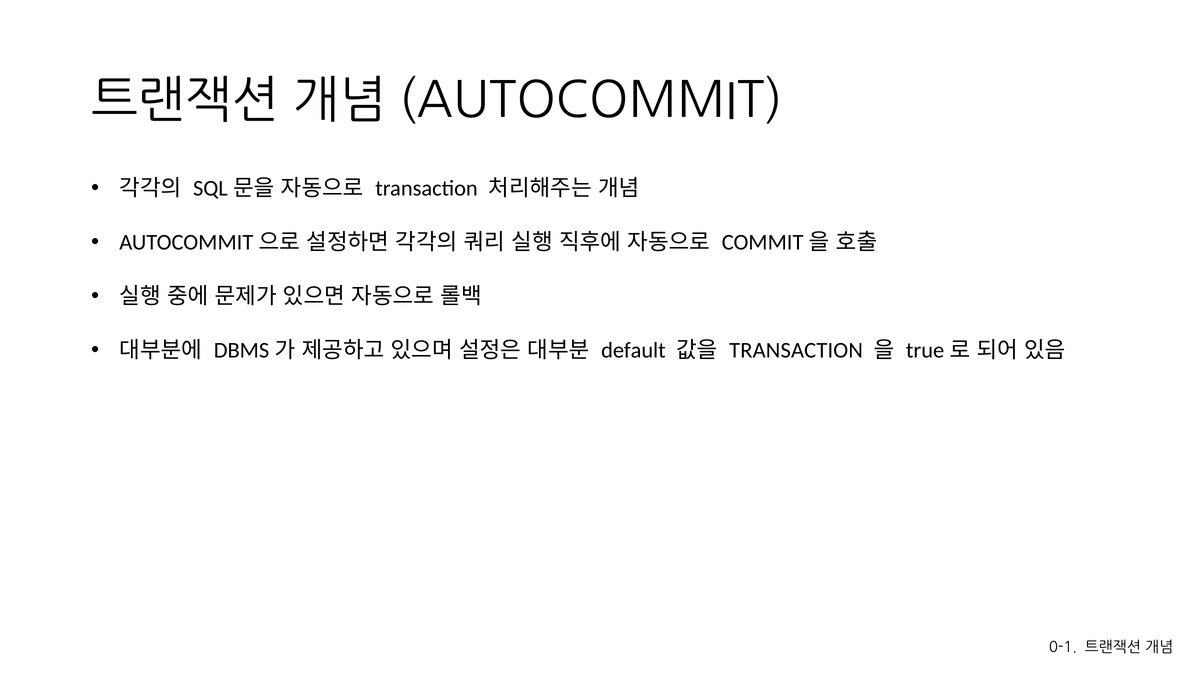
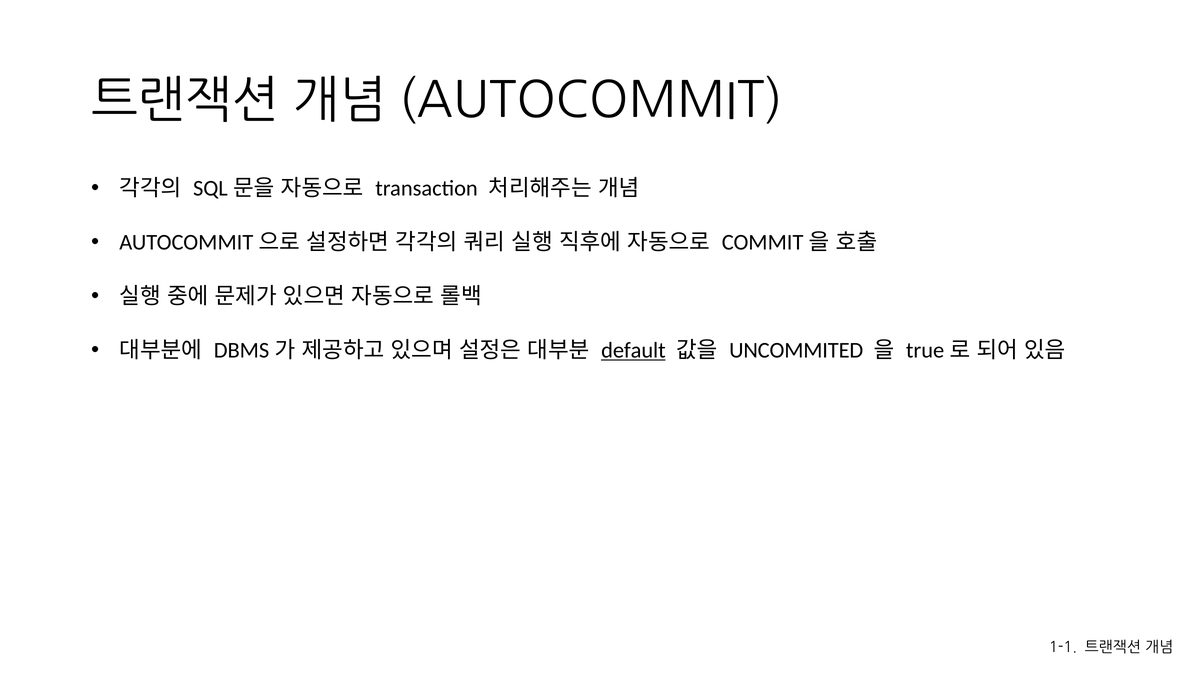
default underline: none -> present (633, 351)
TRANSACTION: TRANSACTION -> UNCOMMITED (796, 351)
0-1: 0-1 -> 1-1 (1063, 648)
